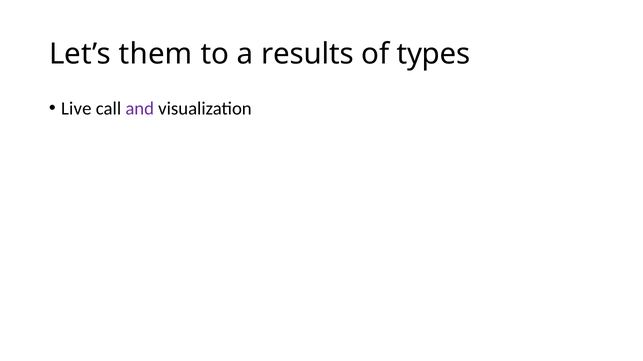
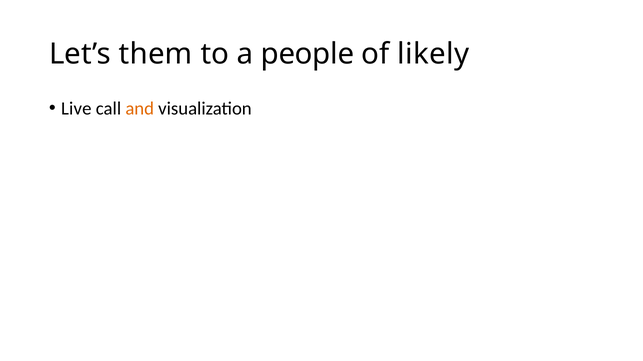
results: results -> people (307, 54)
types: types -> likely (433, 54)
and colour: purple -> orange (140, 109)
